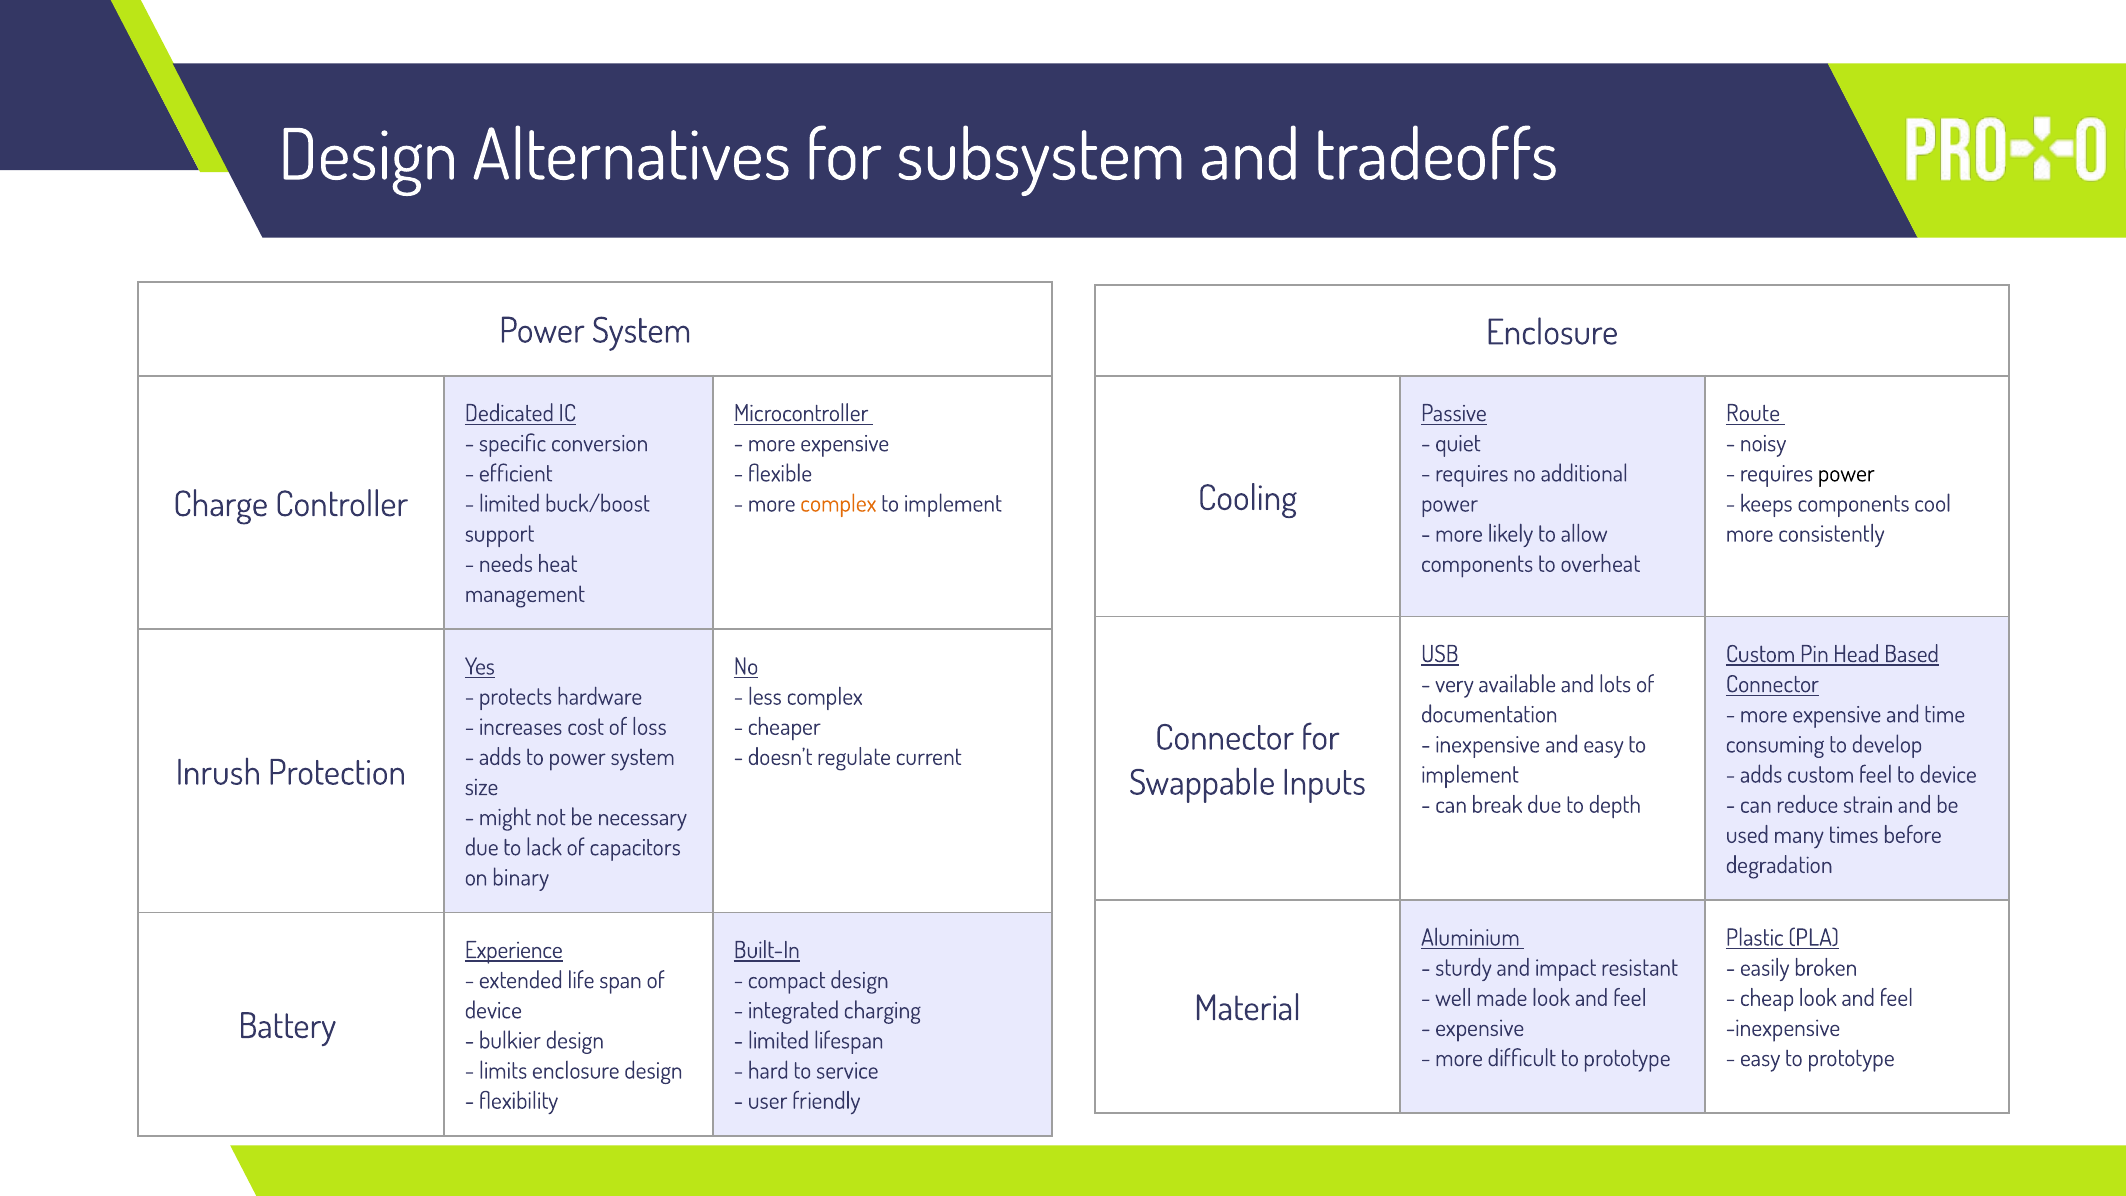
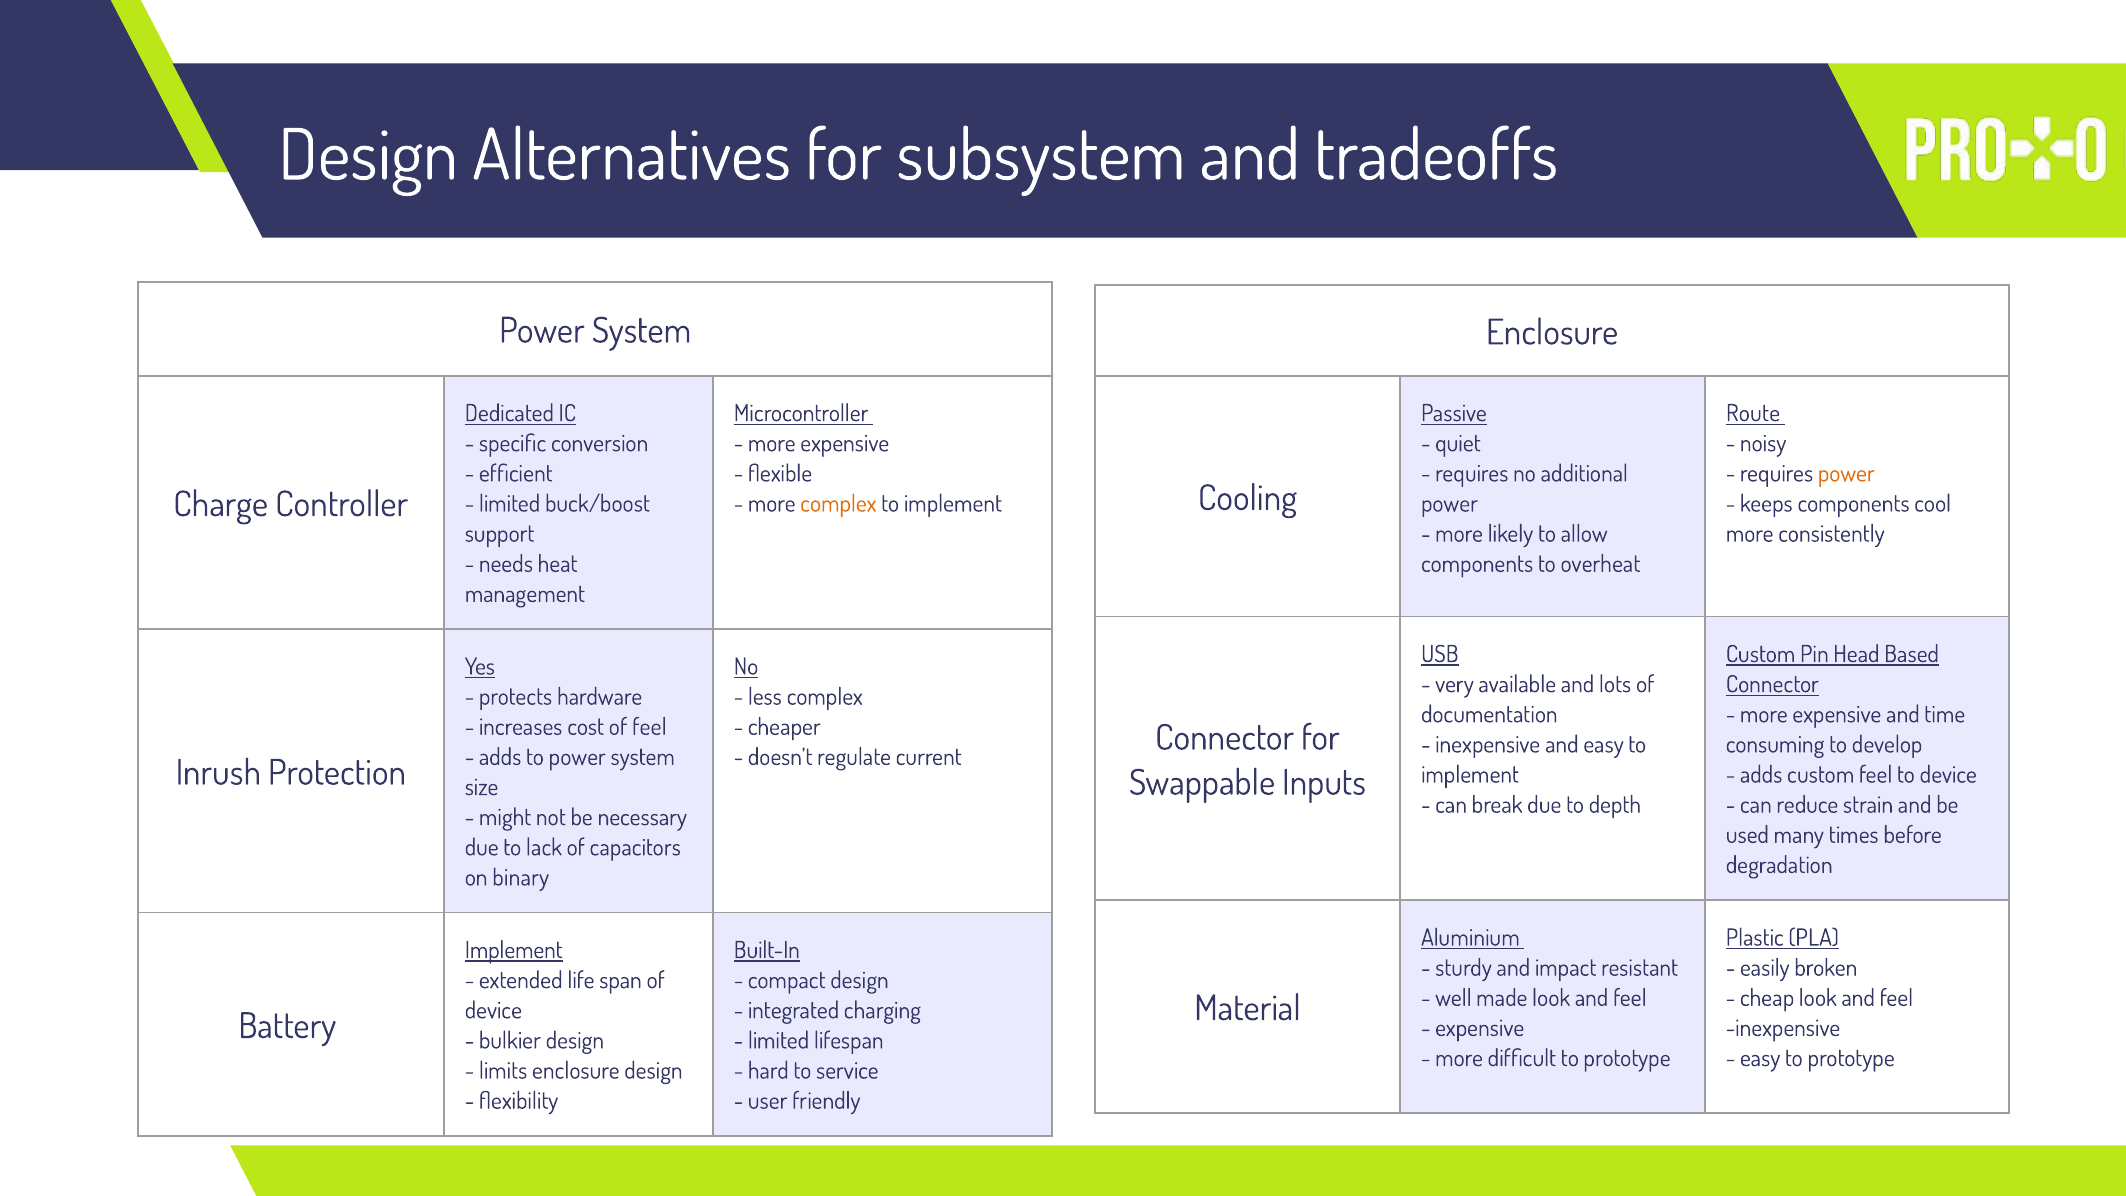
power colour: black -> orange (1846, 474)
of loss: loss -> feel (649, 727)
Experience: Experience -> Implement (514, 950)
